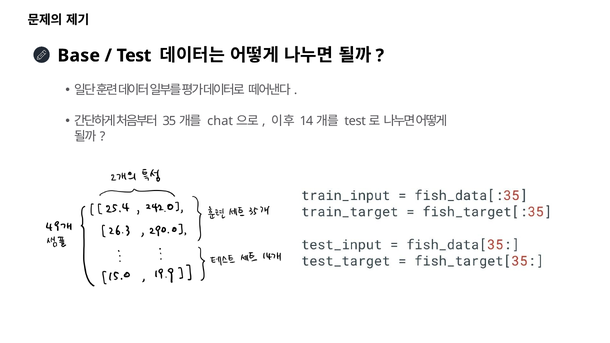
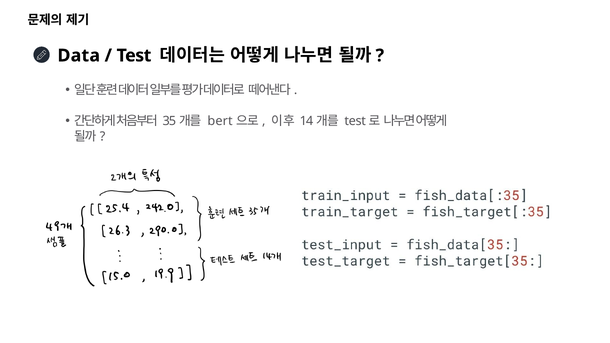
Base: Base -> Data (79, 56)
chat: chat -> bert (220, 121)
